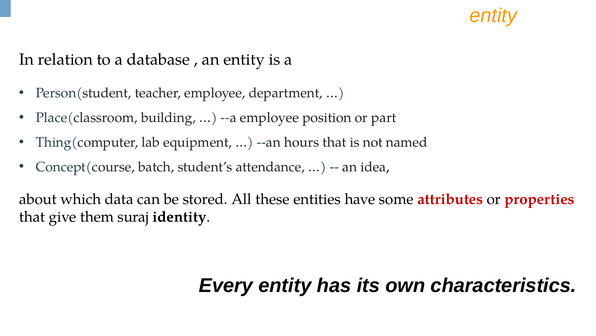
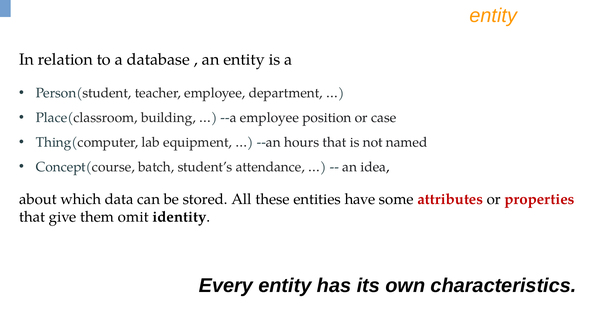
part: part -> case (384, 117)
suraj: suraj -> omit (133, 217)
